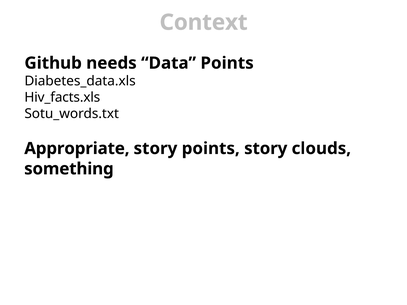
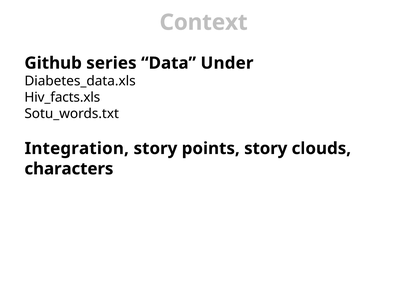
needs: needs -> series (111, 63)
Data Points: Points -> Under (227, 63)
Appropriate: Appropriate -> Integration (77, 149)
something: something -> characters (69, 169)
